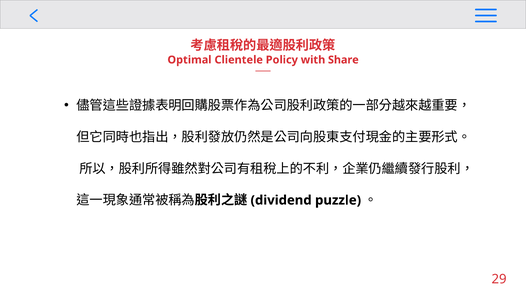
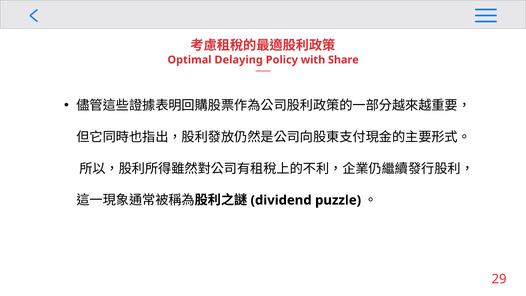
Clientele: Clientele -> Delaying (239, 60)
